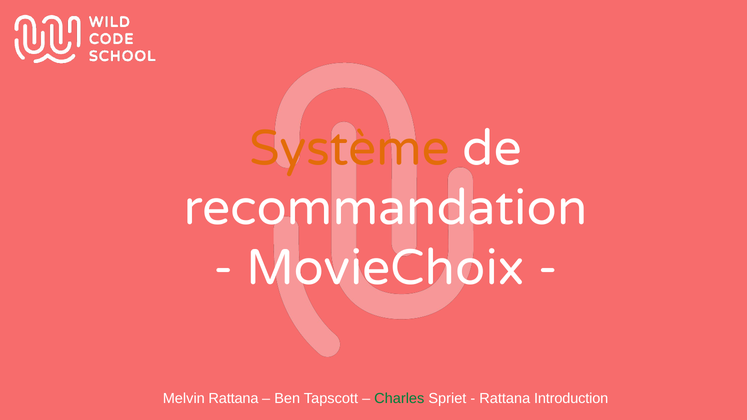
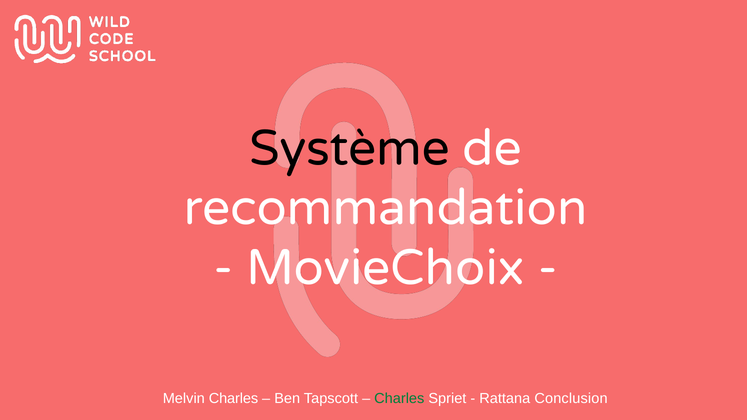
Système colour: orange -> black (350, 148)
Melvin Rattana: Rattana -> Charles (233, 398)
Introduction: Introduction -> Conclusion (571, 398)
